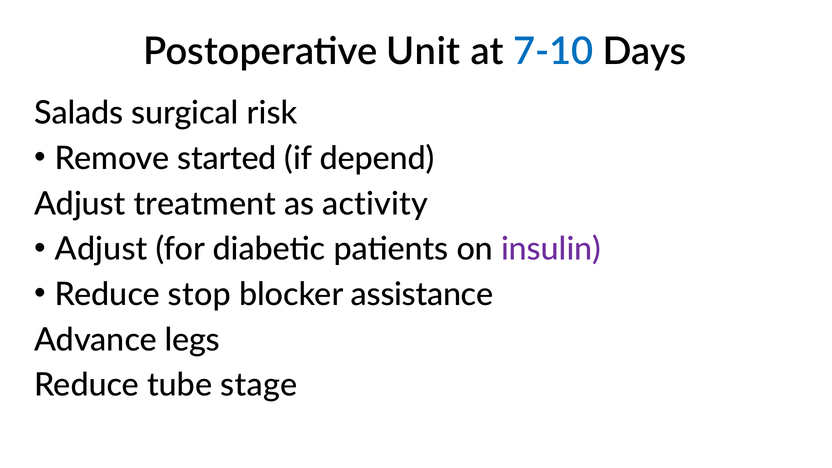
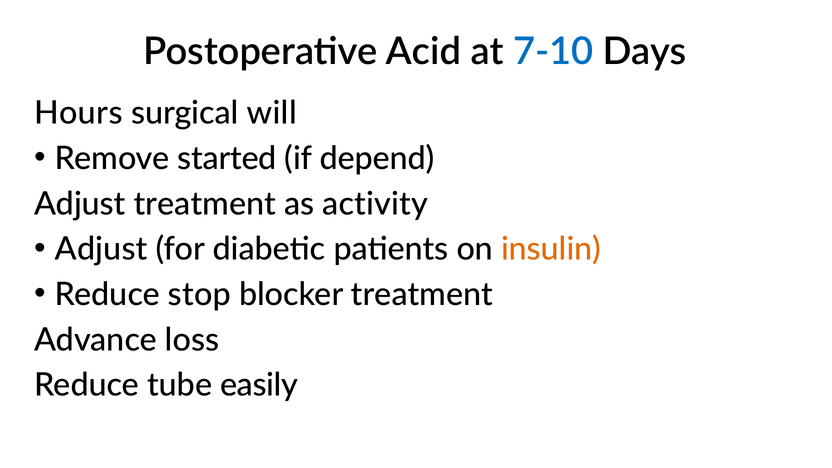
Unit: Unit -> Acid (423, 52)
Salads: Salads -> Hours (78, 113)
risk: risk -> will (272, 113)
insulin colour: purple -> orange (551, 249)
blocker assistance: assistance -> treatment (422, 295)
legs: legs -> loss (192, 340)
stage: stage -> easily (259, 385)
